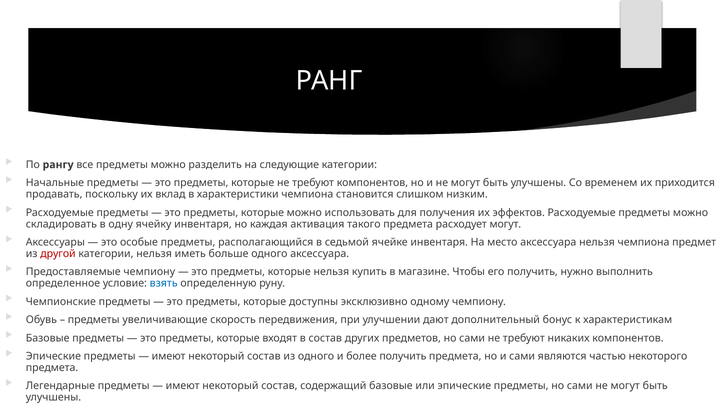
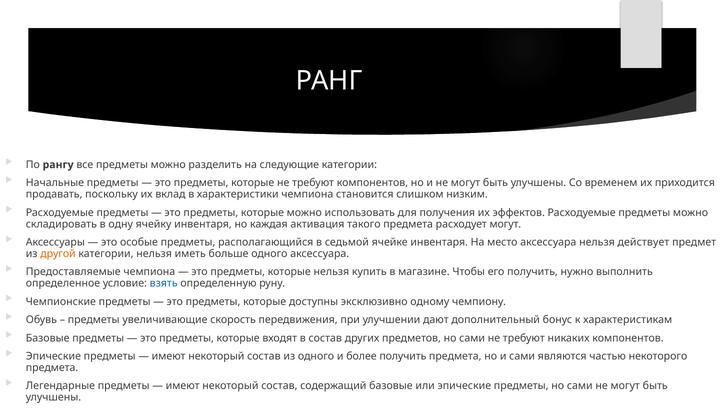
нельзя чемпиона: чемпиона -> действует (643, 242)
другой colour: red -> orange (58, 254)
Предоставляемые чемпиону: чемпиону -> чемпиона (149, 272)
